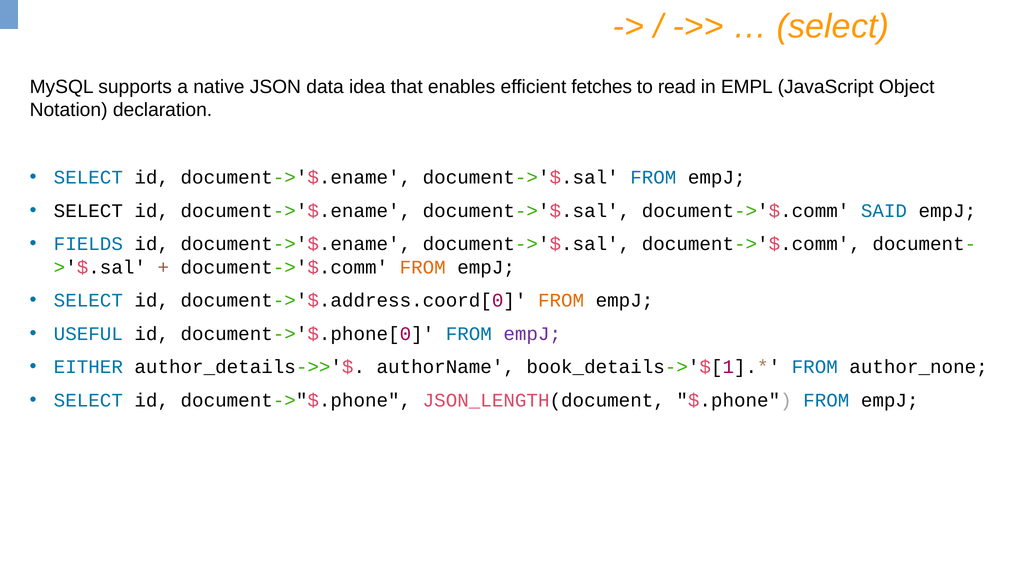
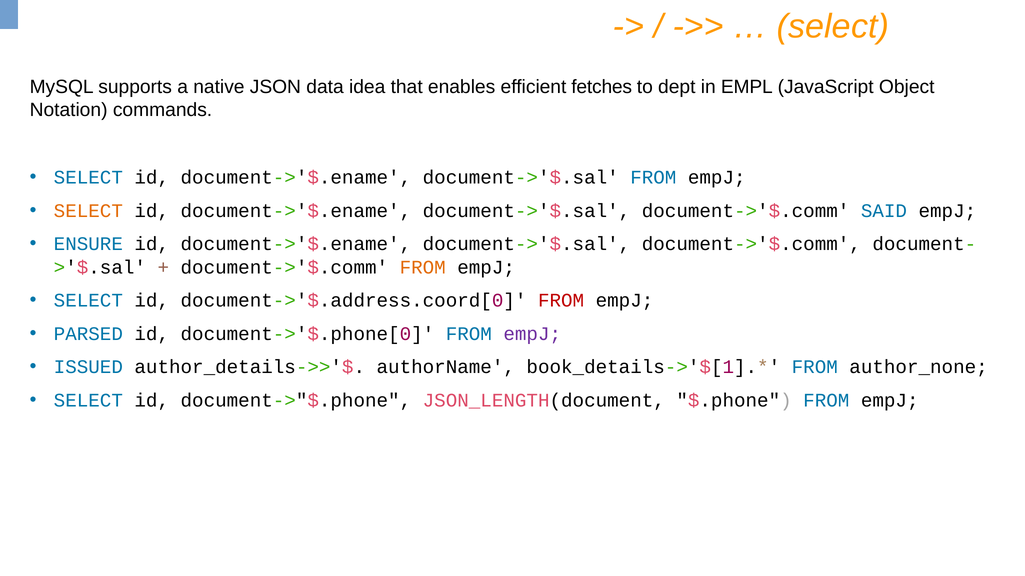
read: read -> dept (677, 87)
declaration: declaration -> commands (163, 110)
SELECT colour: black -> orange (88, 211)
FIELDS: FIELDS -> ENSURE (88, 244)
FROM colour: orange -> red (561, 301)
USEFUL: USEFUL -> PARSED (88, 334)
EITHER: EITHER -> ISSUED (88, 367)
